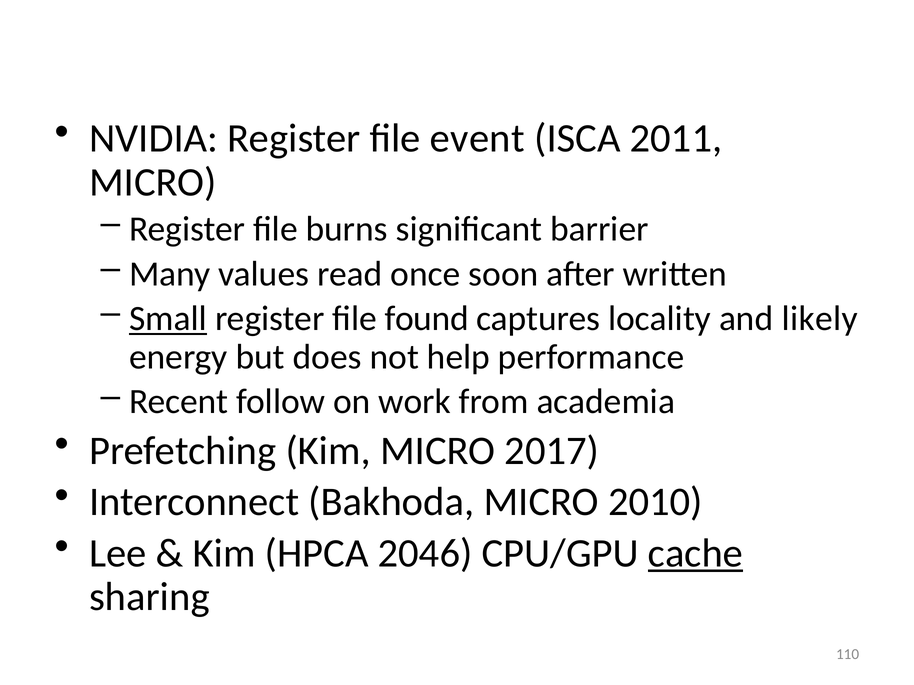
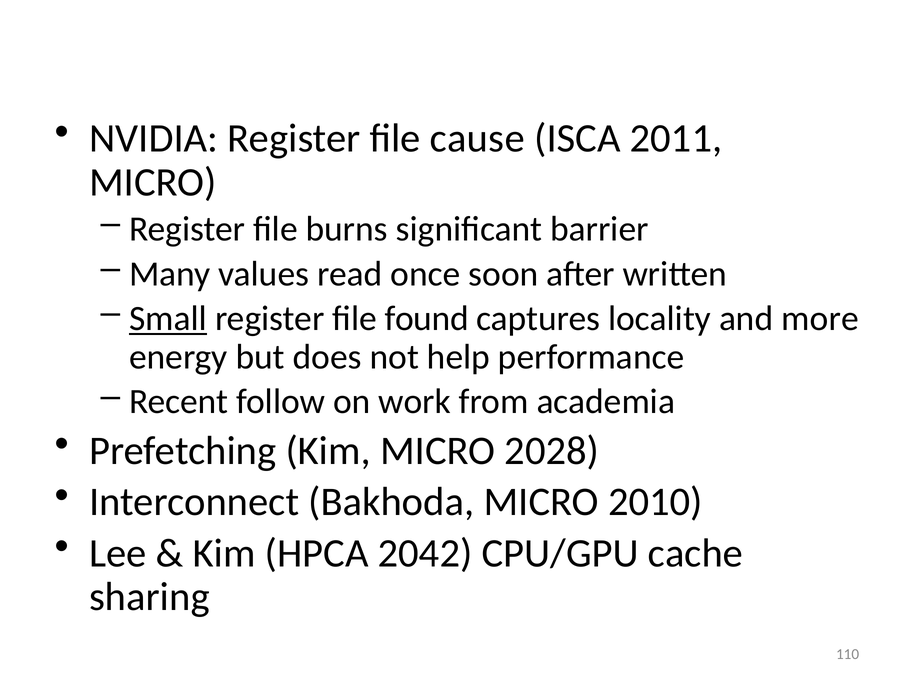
event: event -> cause (477, 138)
likely: likely -> more (820, 319)
2017: 2017 -> 2028 (552, 451)
2046: 2046 -> 2042 (425, 554)
cache underline: present -> none (696, 554)
